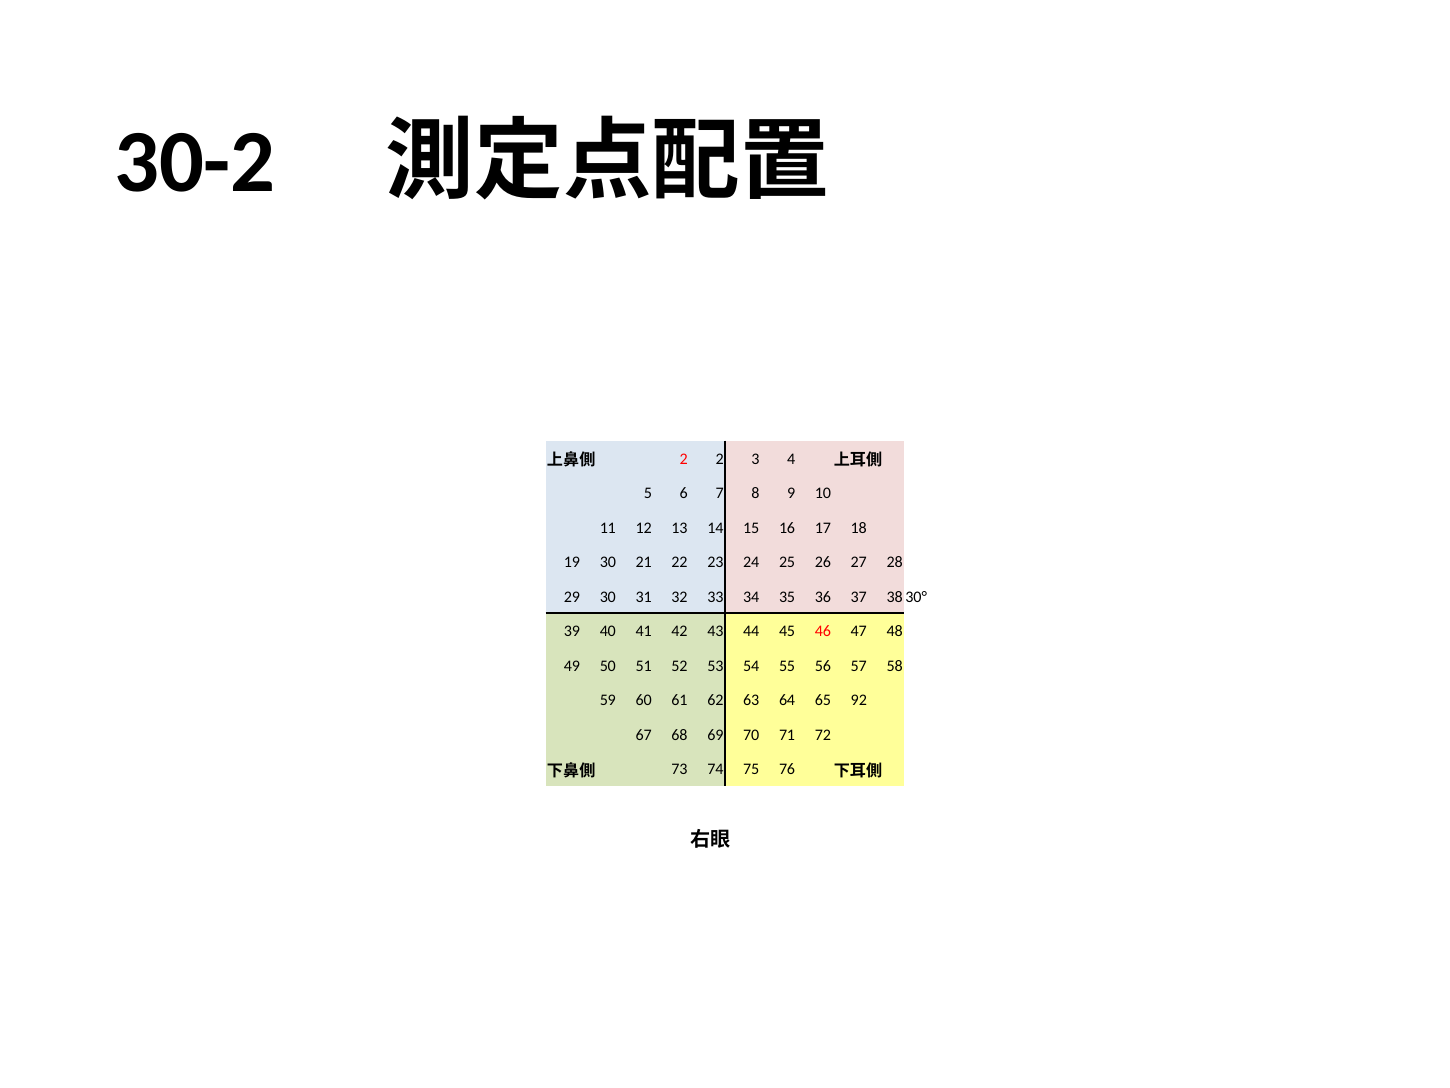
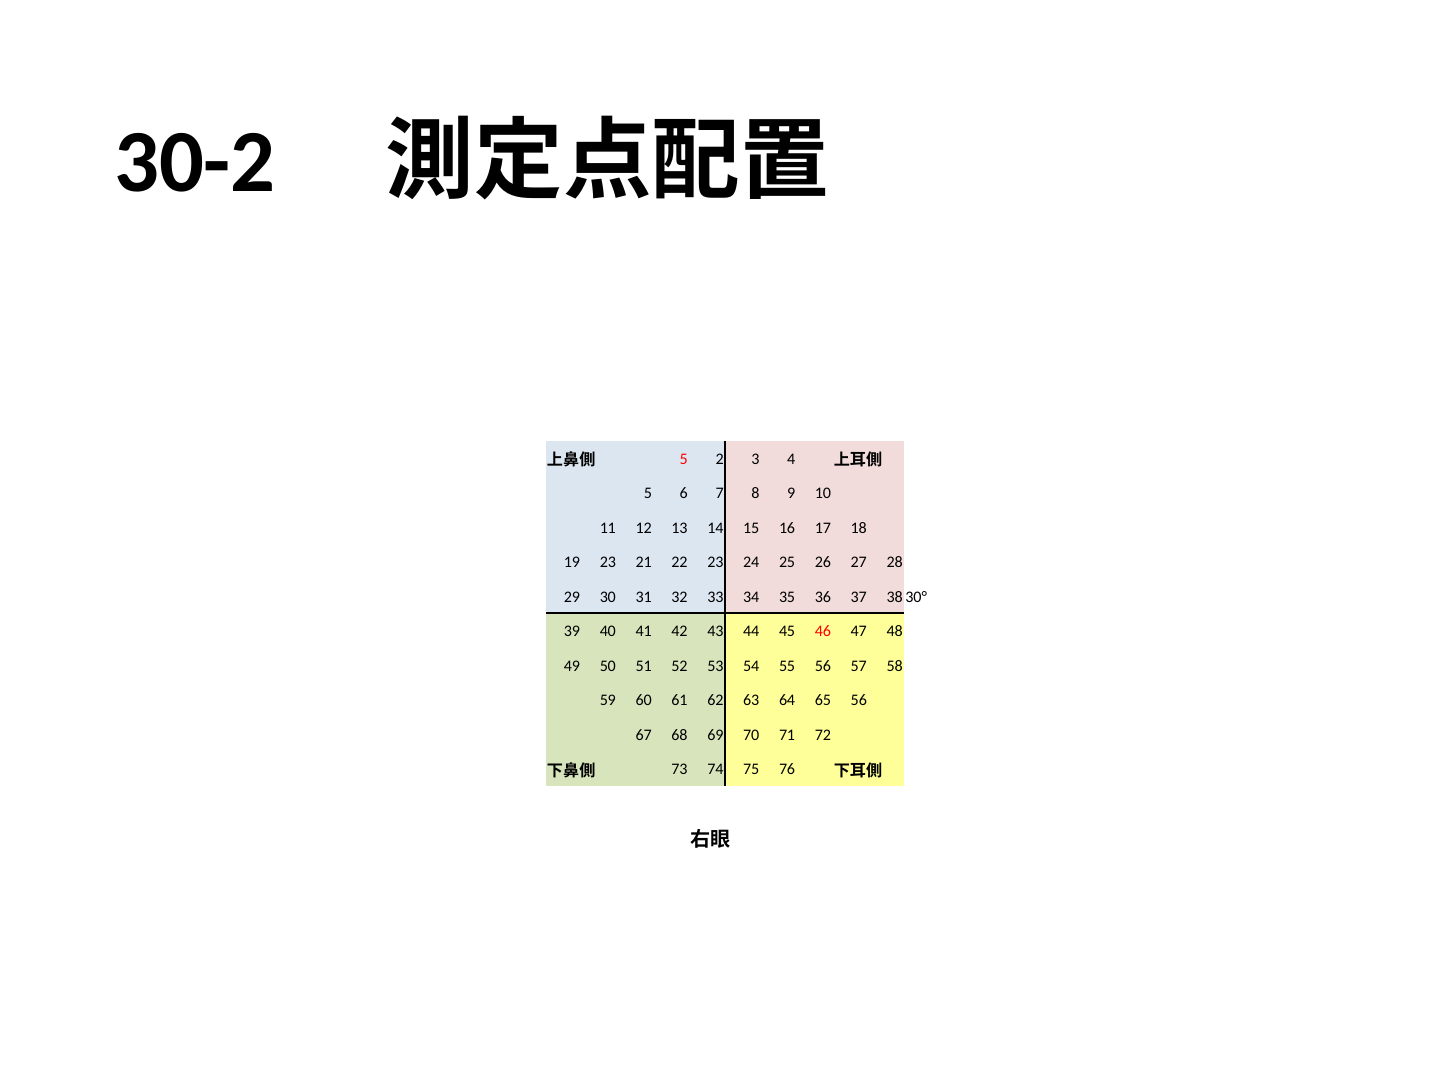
2: 2 -> 5 (684, 459)
19 30: 30 -> 23 (608, 562)
65 92: 92 -> 56 (859, 700)
